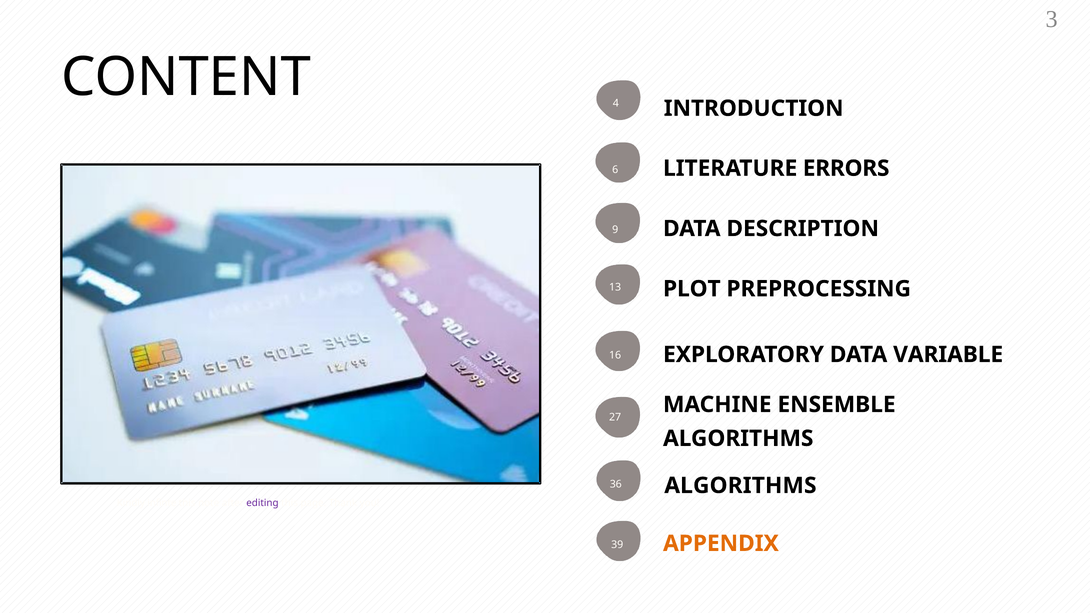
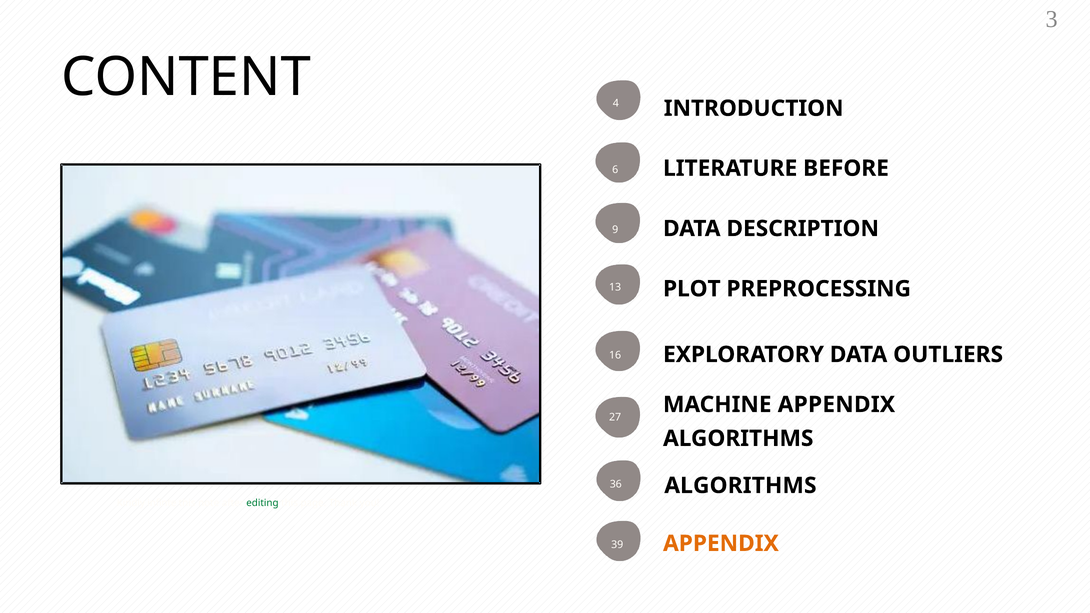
ERRORS: ERRORS -> BEFORE (846, 168)
VARIABLE: VARIABLE -> OUTLIERS (948, 355)
MACHINE ENSEMBLE: ENSEMBLE -> APPENDIX (836, 405)
editing colour: purple -> green (262, 503)
